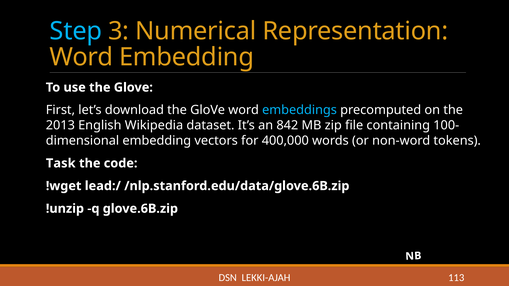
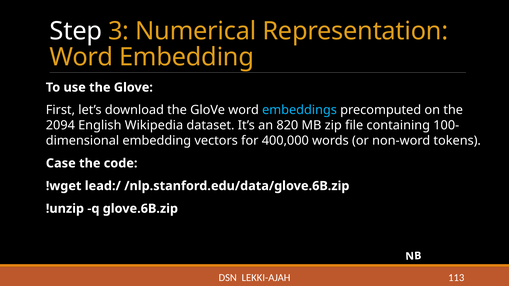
Step colour: light blue -> white (76, 31)
2013: 2013 -> 2094 (60, 125)
842: 842 -> 820 (287, 125)
Task: Task -> Case (61, 163)
